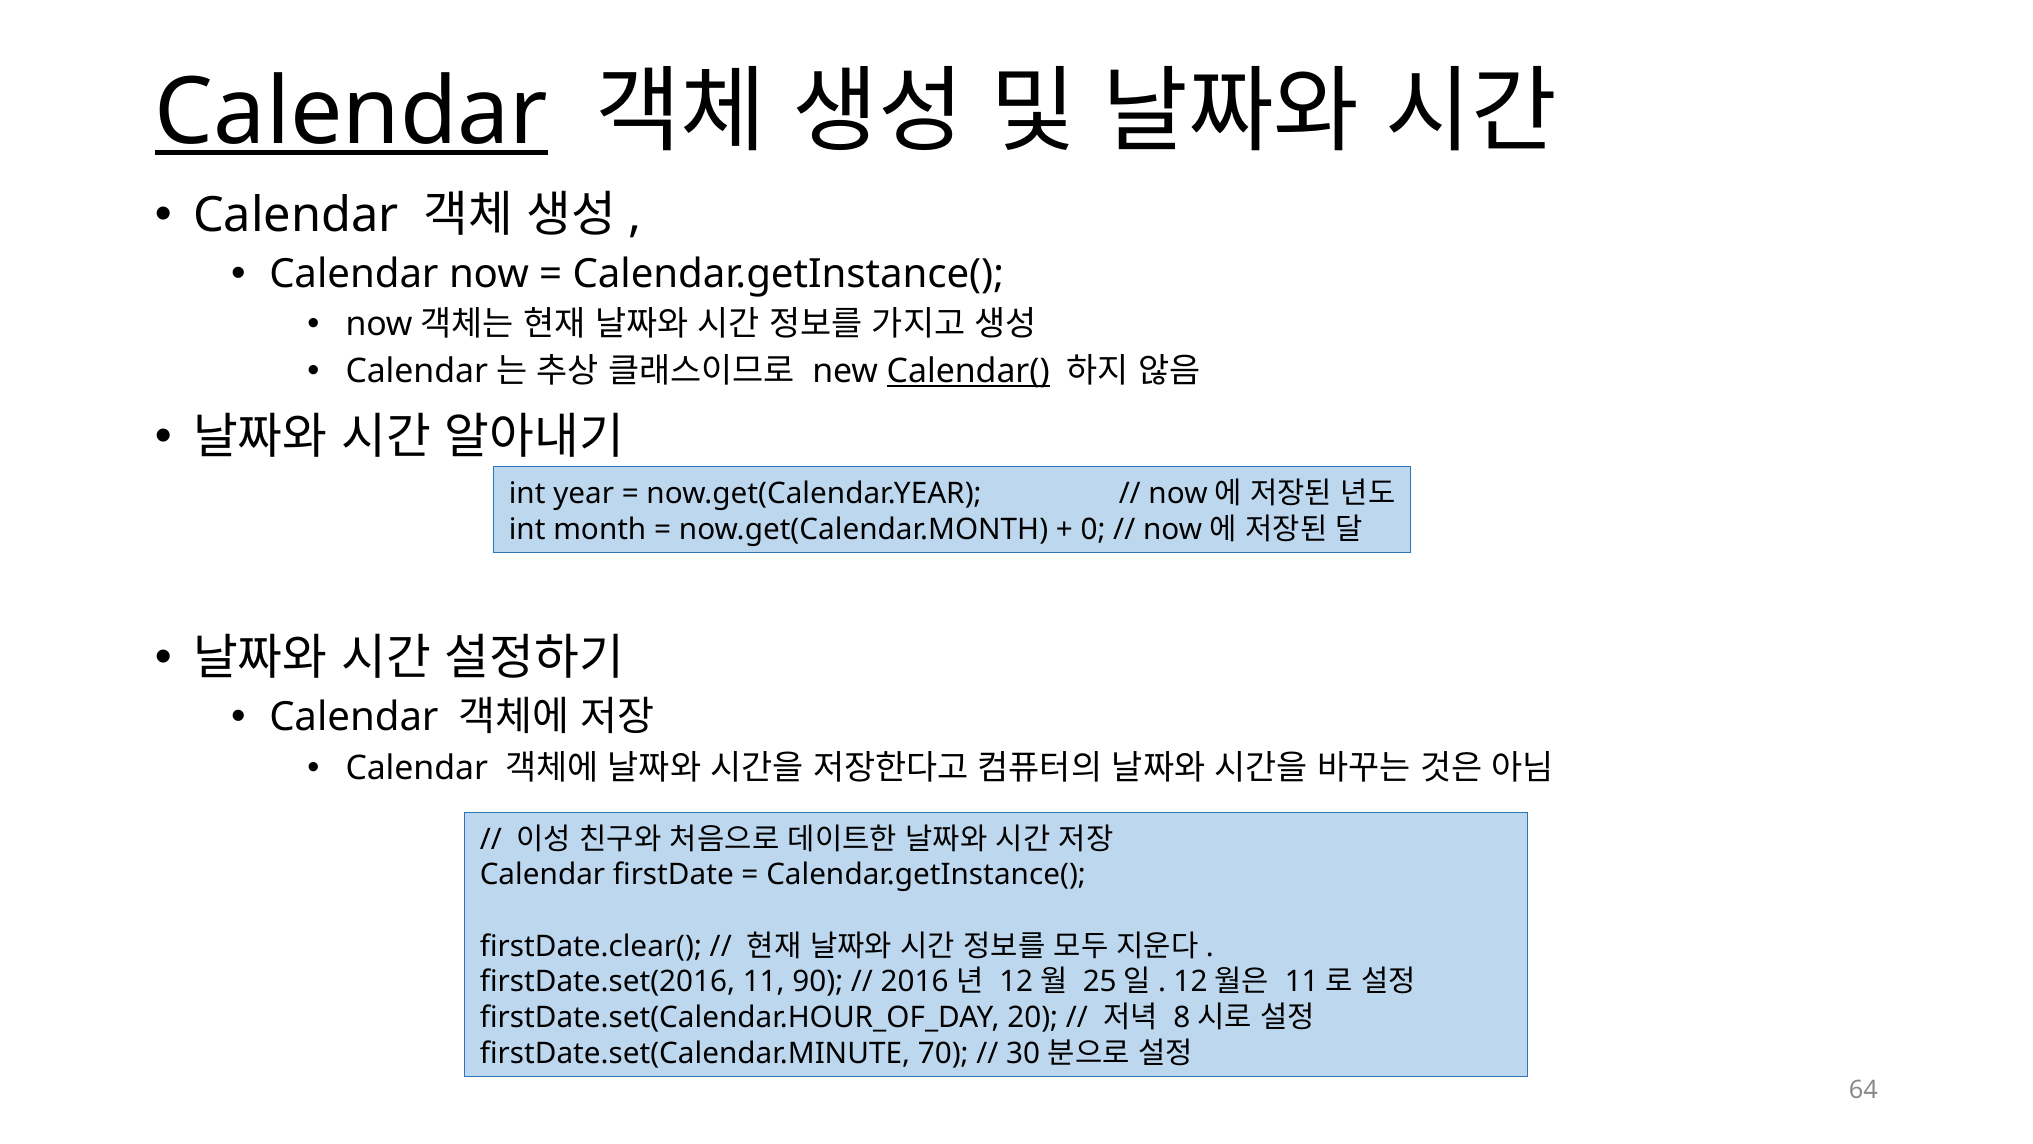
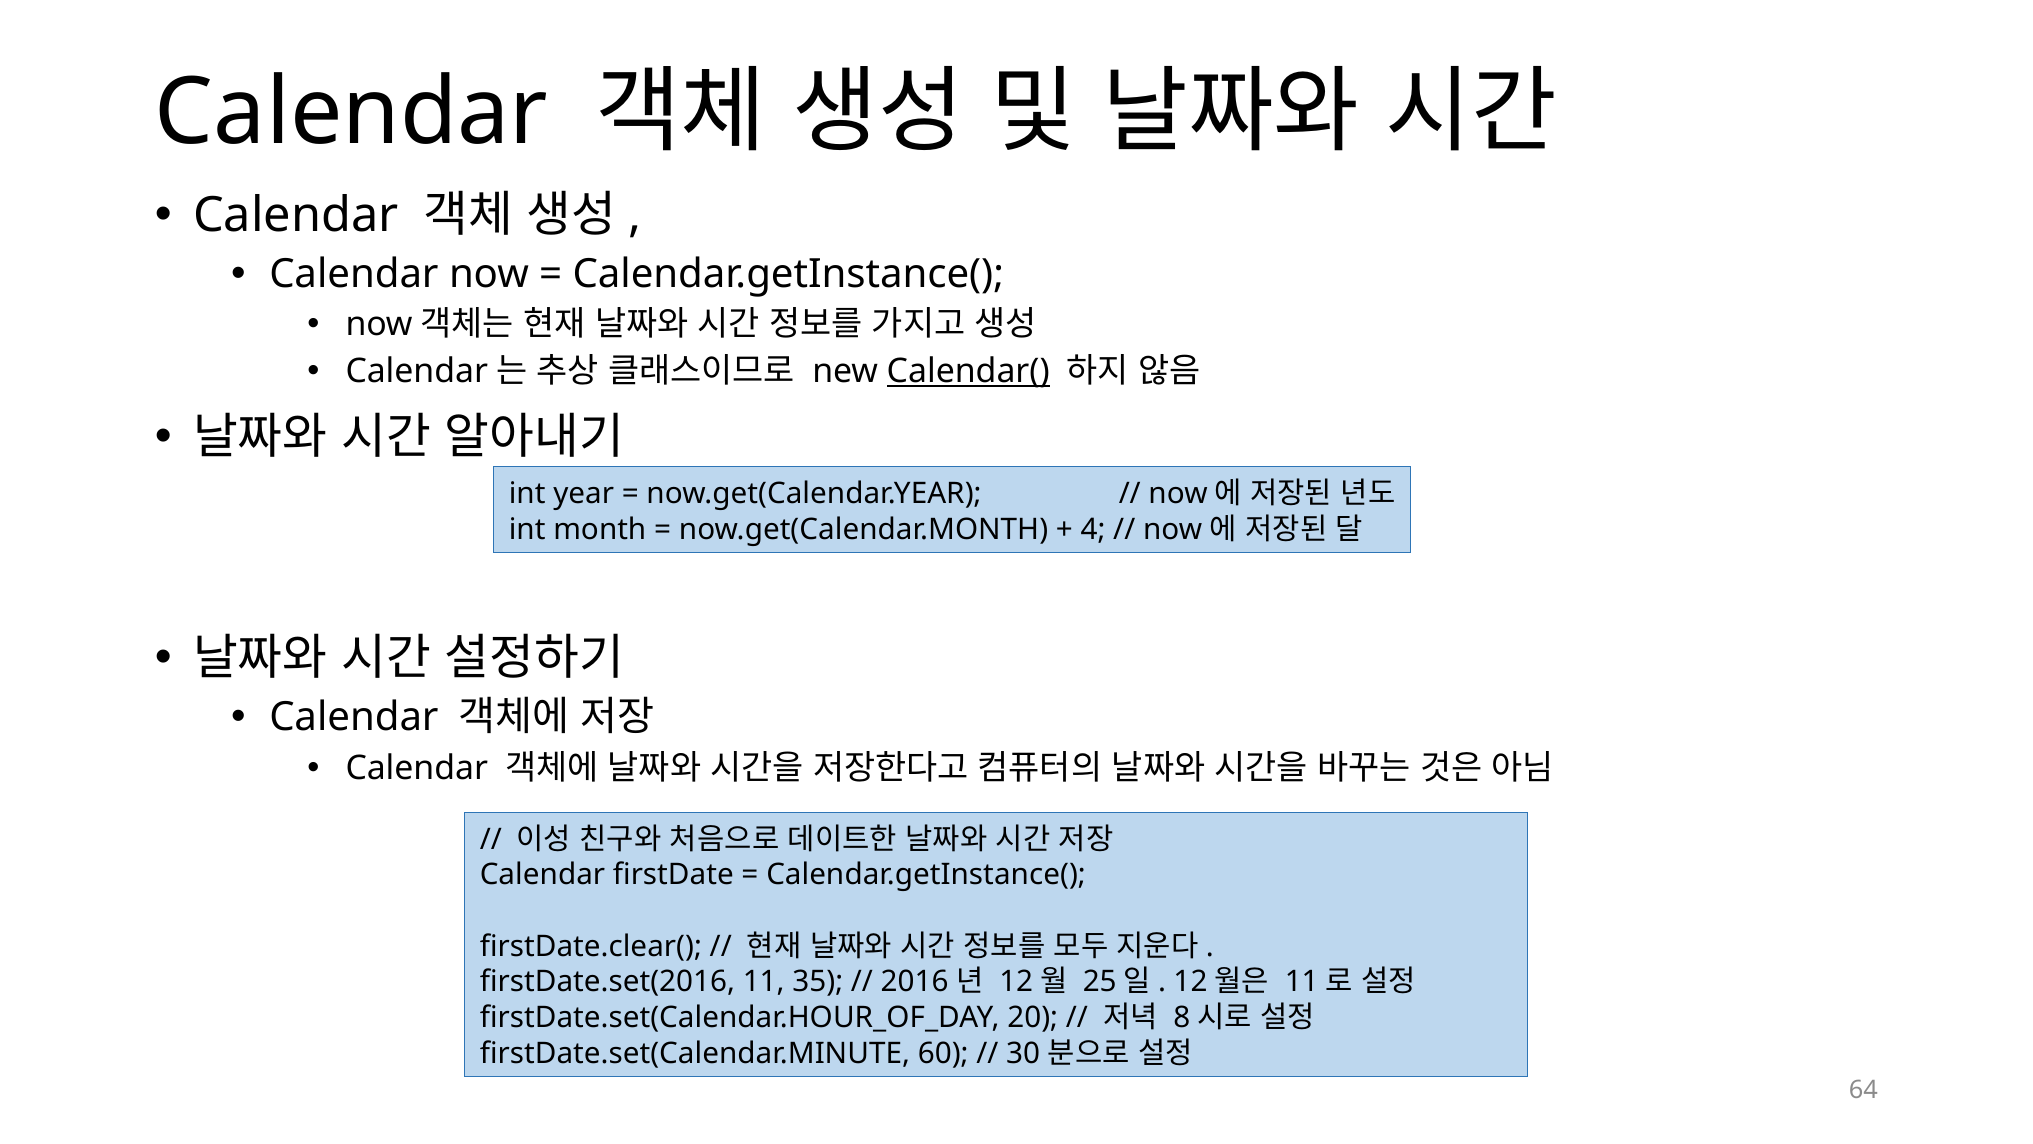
Calendar underline: present -> none (352, 112)
0: 0 -> 4 (1093, 529)
90: 90 -> 35 (818, 982)
70: 70 -> 60 (943, 1053)
